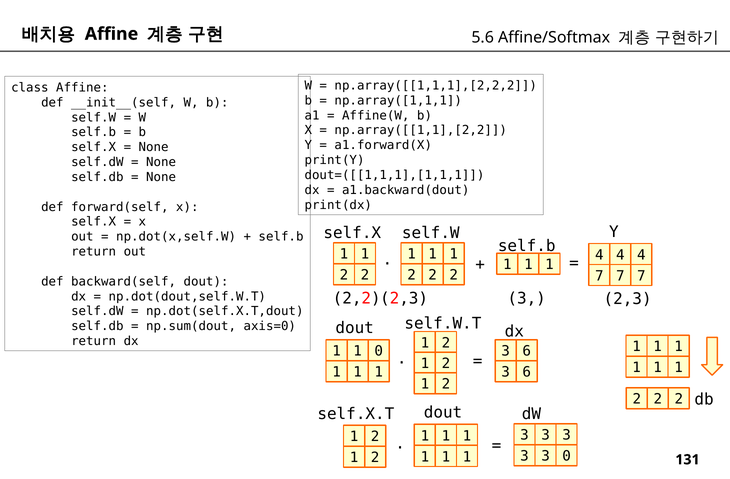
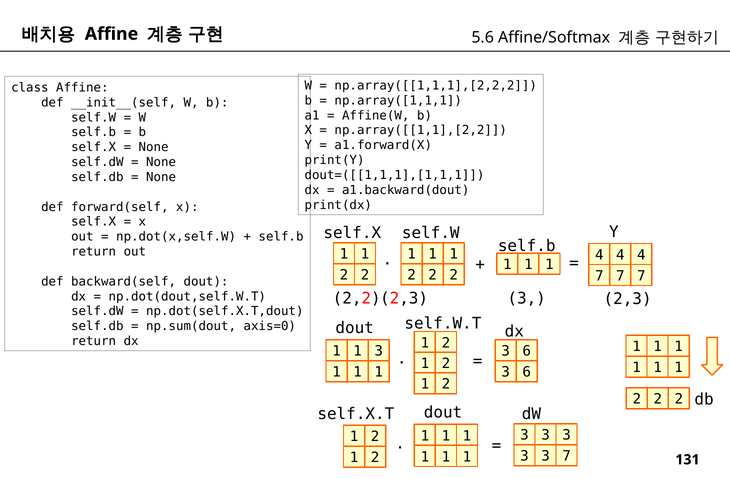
1 0: 0 -> 3 (379, 352)
3 0: 0 -> 7 (567, 457)
